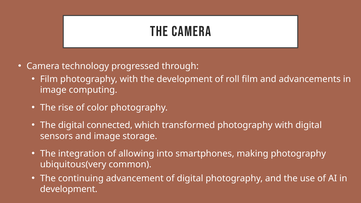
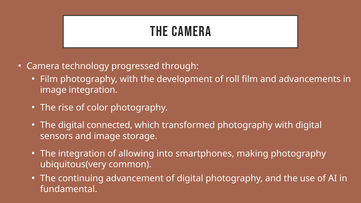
image computing: computing -> integration (93, 90)
development: development -> fundamental (69, 189)
